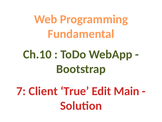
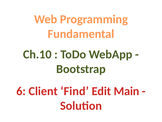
7: 7 -> 6 (21, 91)
True: True -> Find (75, 91)
